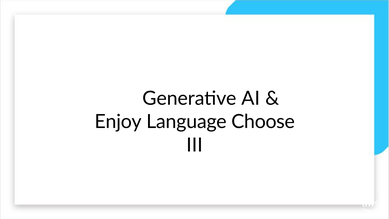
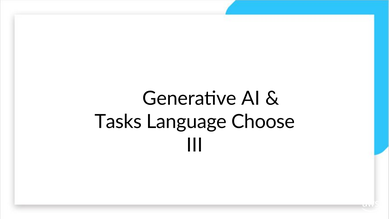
Enjoy: Enjoy -> Tasks (118, 122)
